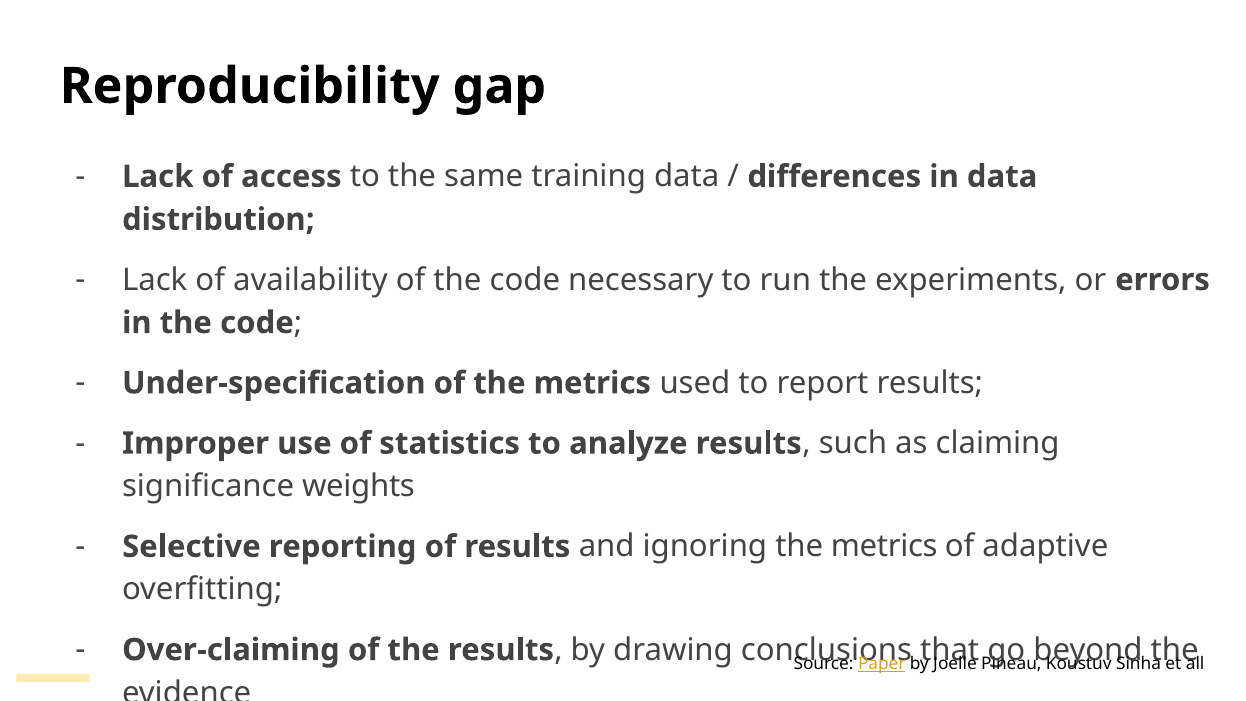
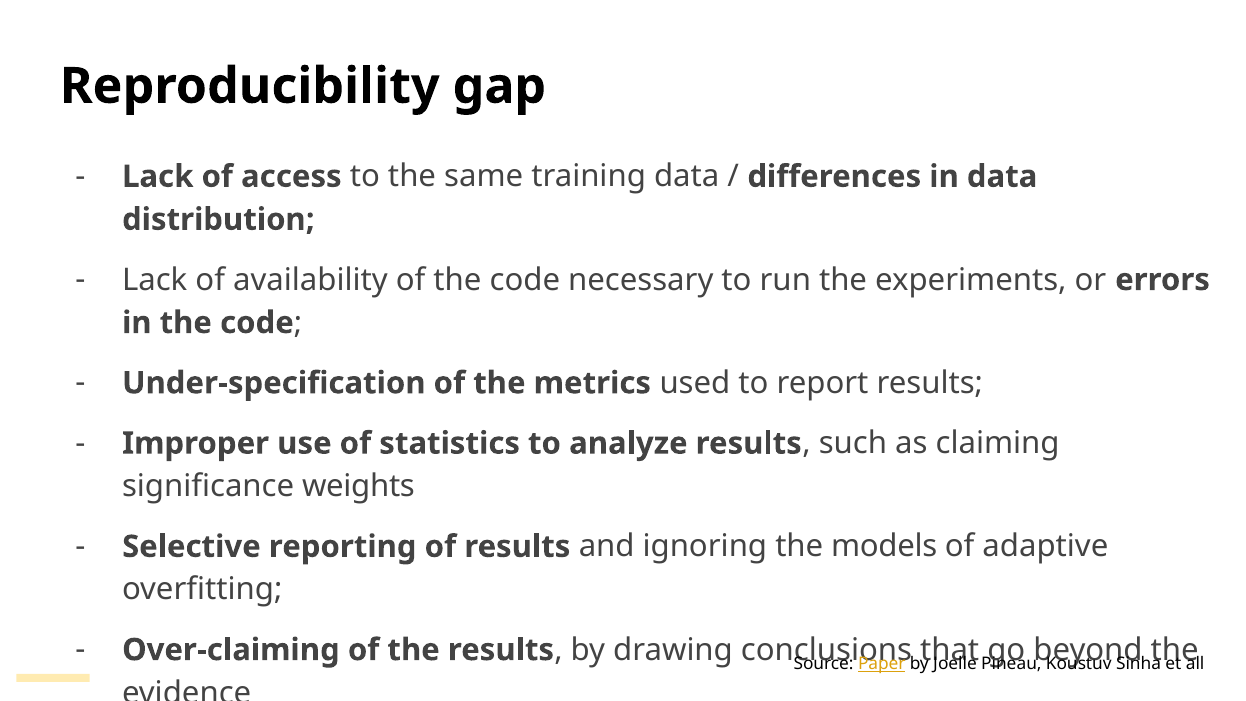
ignoring the metrics: metrics -> models (884, 547)
